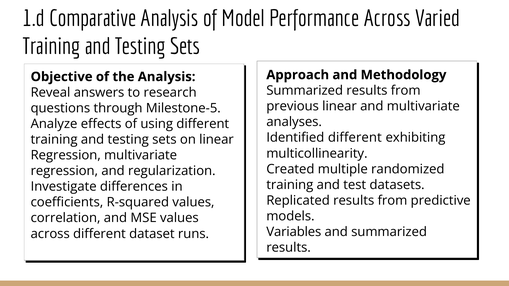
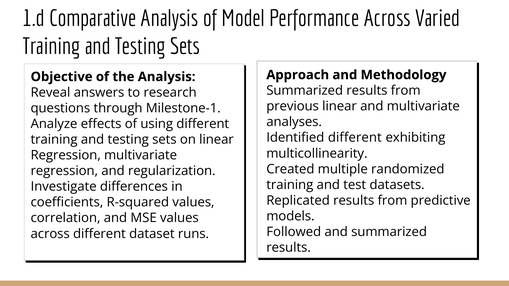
Milestone-5: Milestone-5 -> Milestone-1 (183, 108)
Variables: Variables -> Followed (294, 232)
